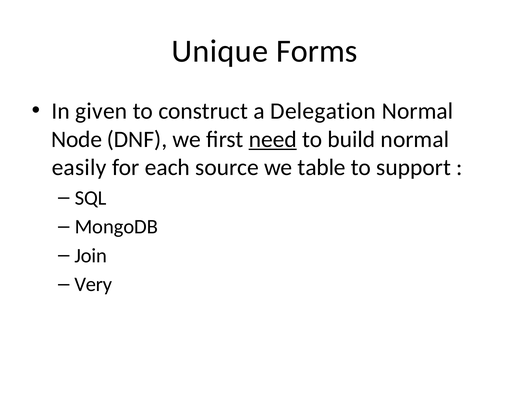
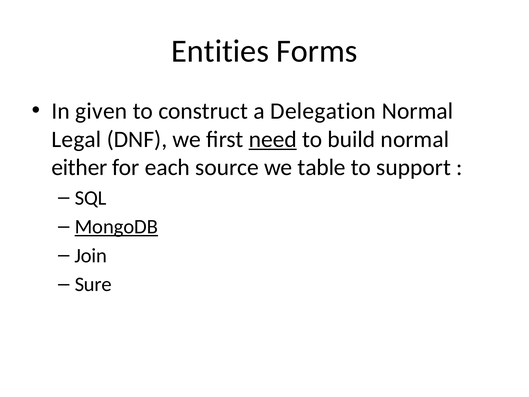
Unique: Unique -> Entities (220, 51)
Node: Node -> Legal (76, 139)
easily: easily -> either (79, 167)
MongoDB underline: none -> present (116, 227)
Very: Very -> Sure (93, 284)
